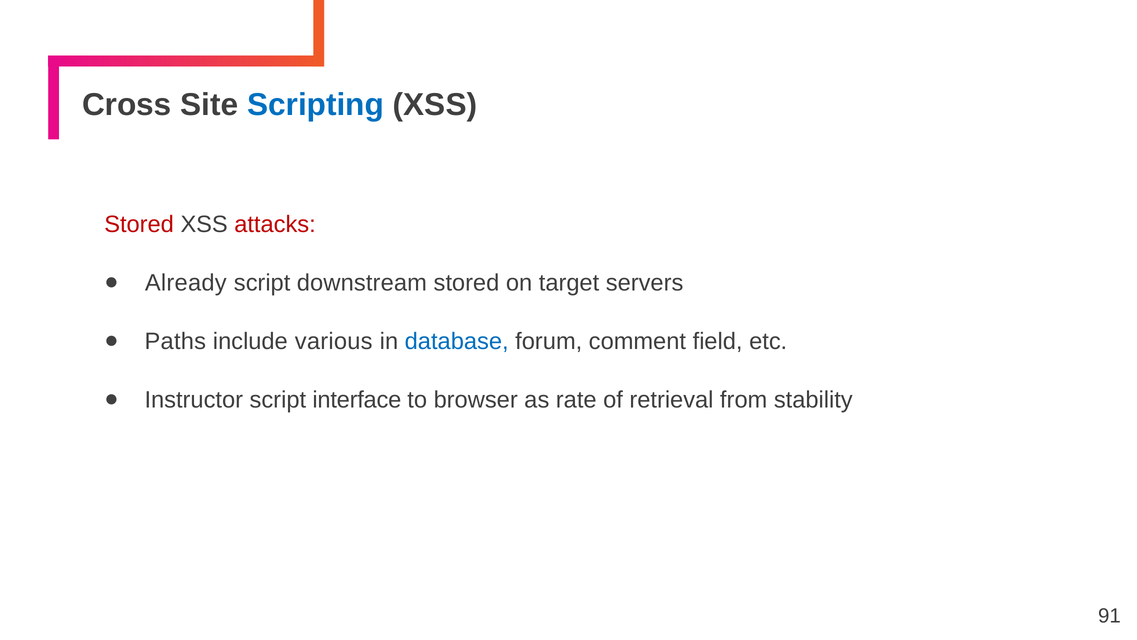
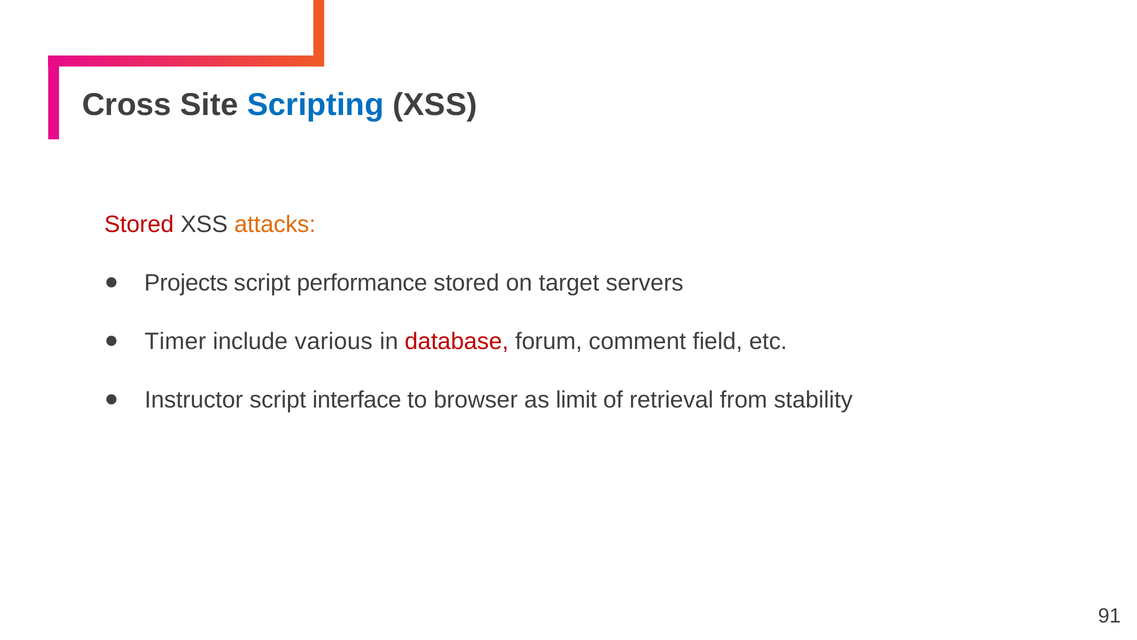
attacks colour: red -> orange (275, 224)
Already: Already -> Projects (186, 283)
downstream: downstream -> performance (362, 283)
Paths: Paths -> Timer (175, 341)
database colour: blue -> red (457, 341)
rate: rate -> limit (576, 400)
